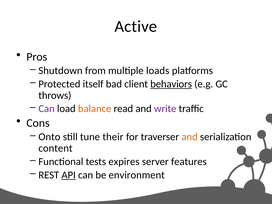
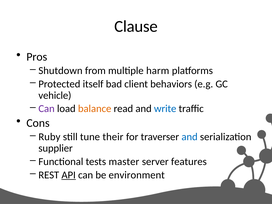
Active: Active -> Clause (136, 26)
loads: loads -> harm (158, 71)
behaviors underline: present -> none (171, 84)
throws: throws -> vehicle (55, 95)
write colour: purple -> blue (165, 109)
Onto: Onto -> Ruby (49, 137)
and colour: orange -> blue (190, 137)
content: content -> supplier (56, 148)
expires: expires -> master (124, 162)
